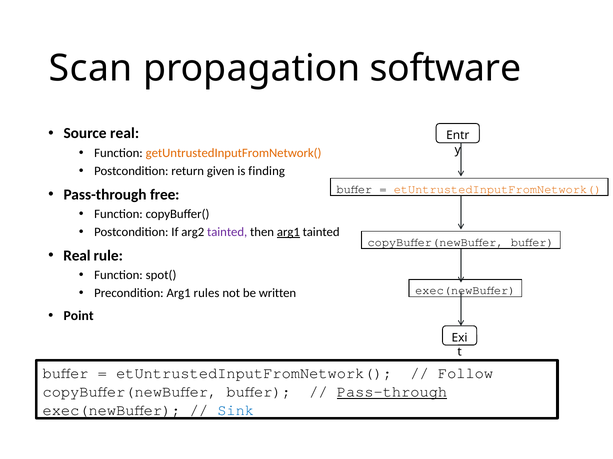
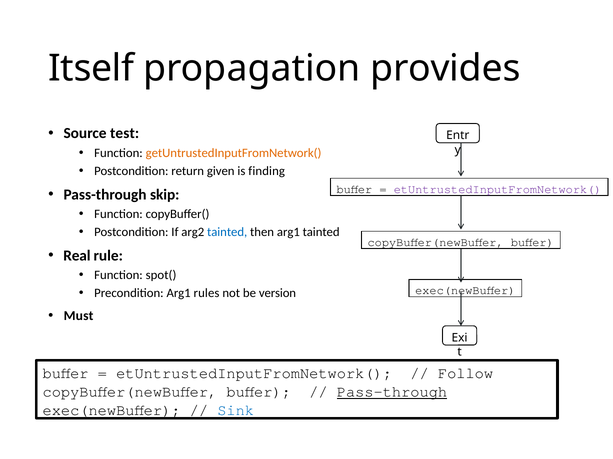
Scan: Scan -> Itself (91, 69)
software: software -> provides (445, 69)
Source real: real -> test (125, 134)
etUntrustedInputFromNetwork( colour: orange -> purple (498, 190)
free: free -> skip (165, 195)
tainted colour: purple -> blue (227, 232)
arg1 underline: present -> none (288, 232)
written: written -> version (278, 293)
Point: Point -> Must (79, 316)
